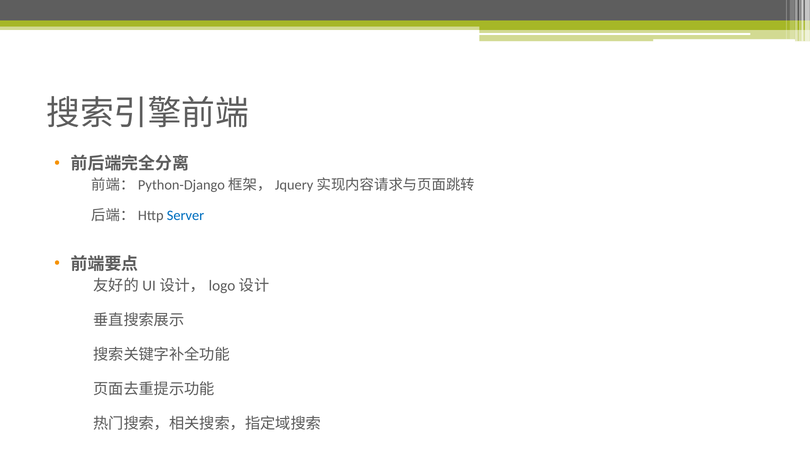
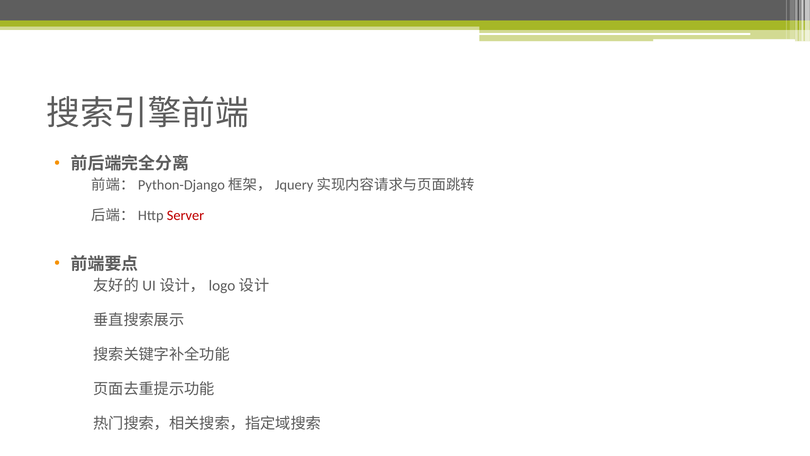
Server colour: blue -> red (185, 215)
